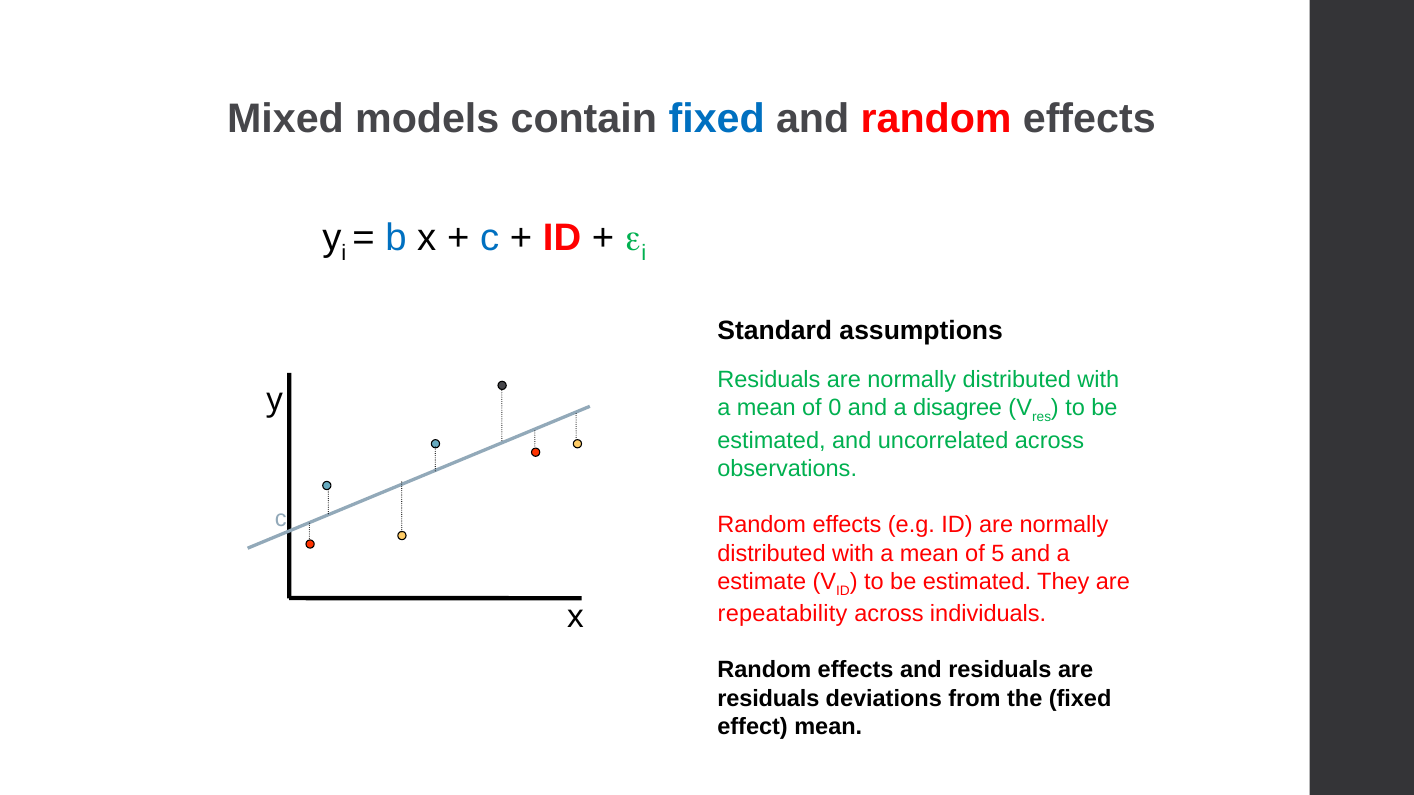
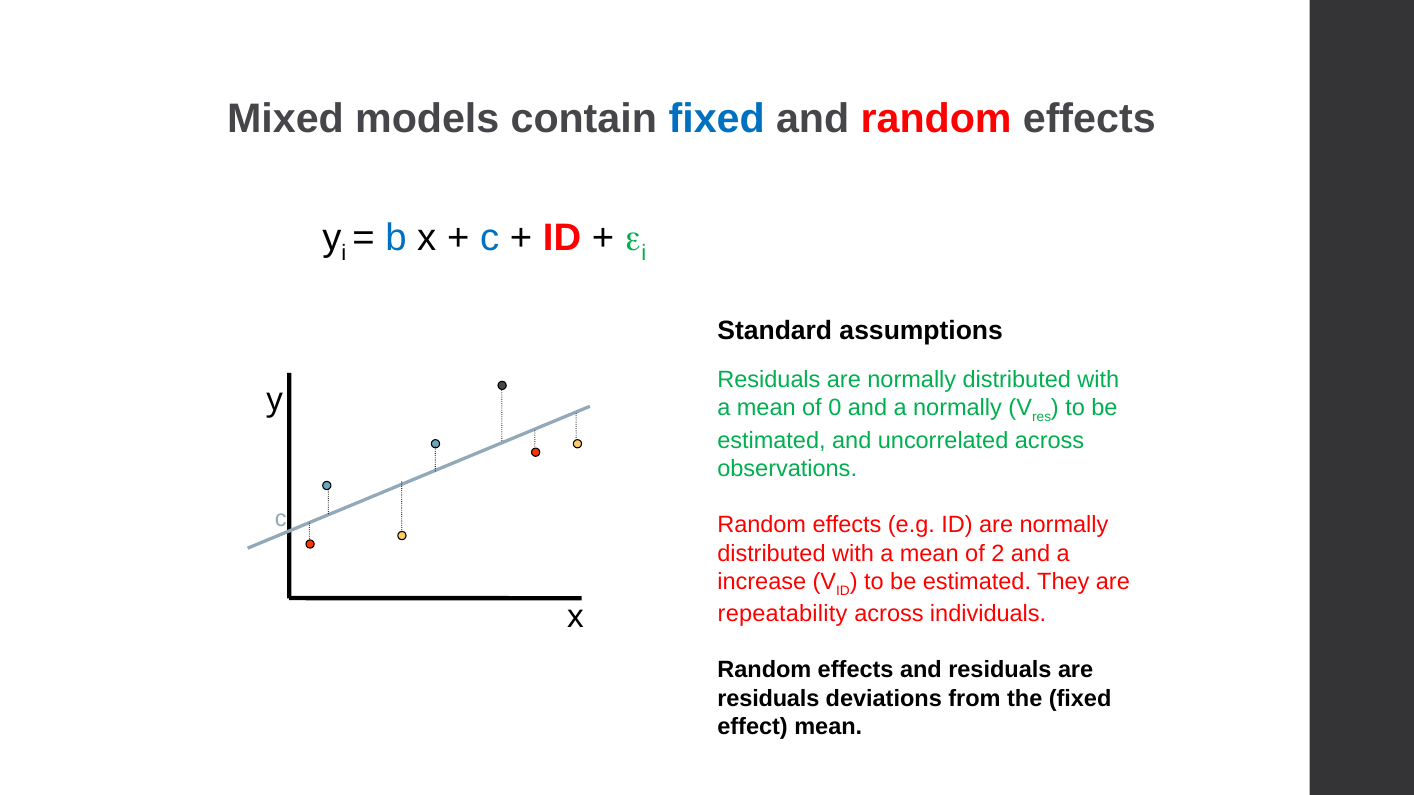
a disagree: disagree -> normally (958, 408)
5: 5 -> 2 (998, 554)
estimate: estimate -> increase (762, 582)
